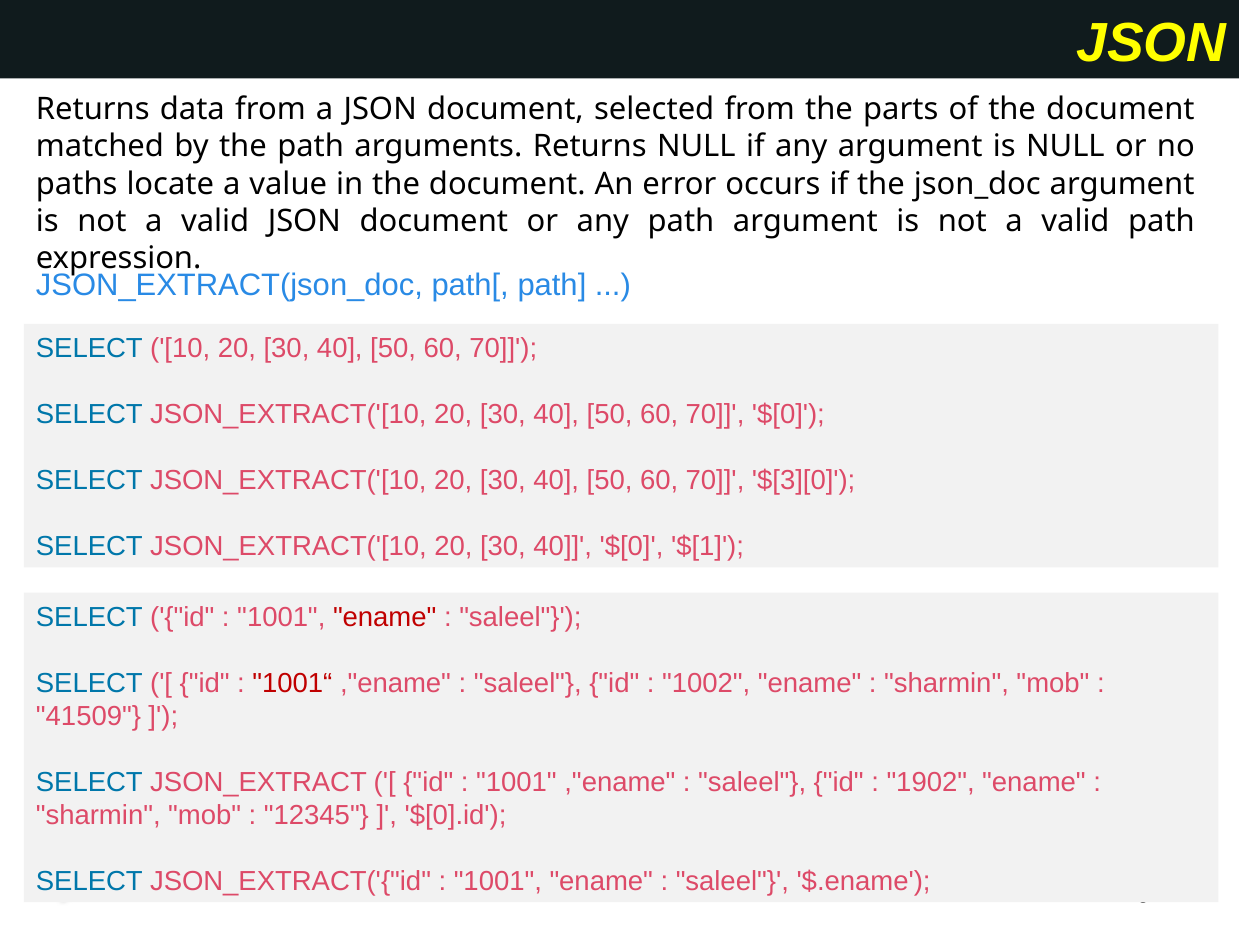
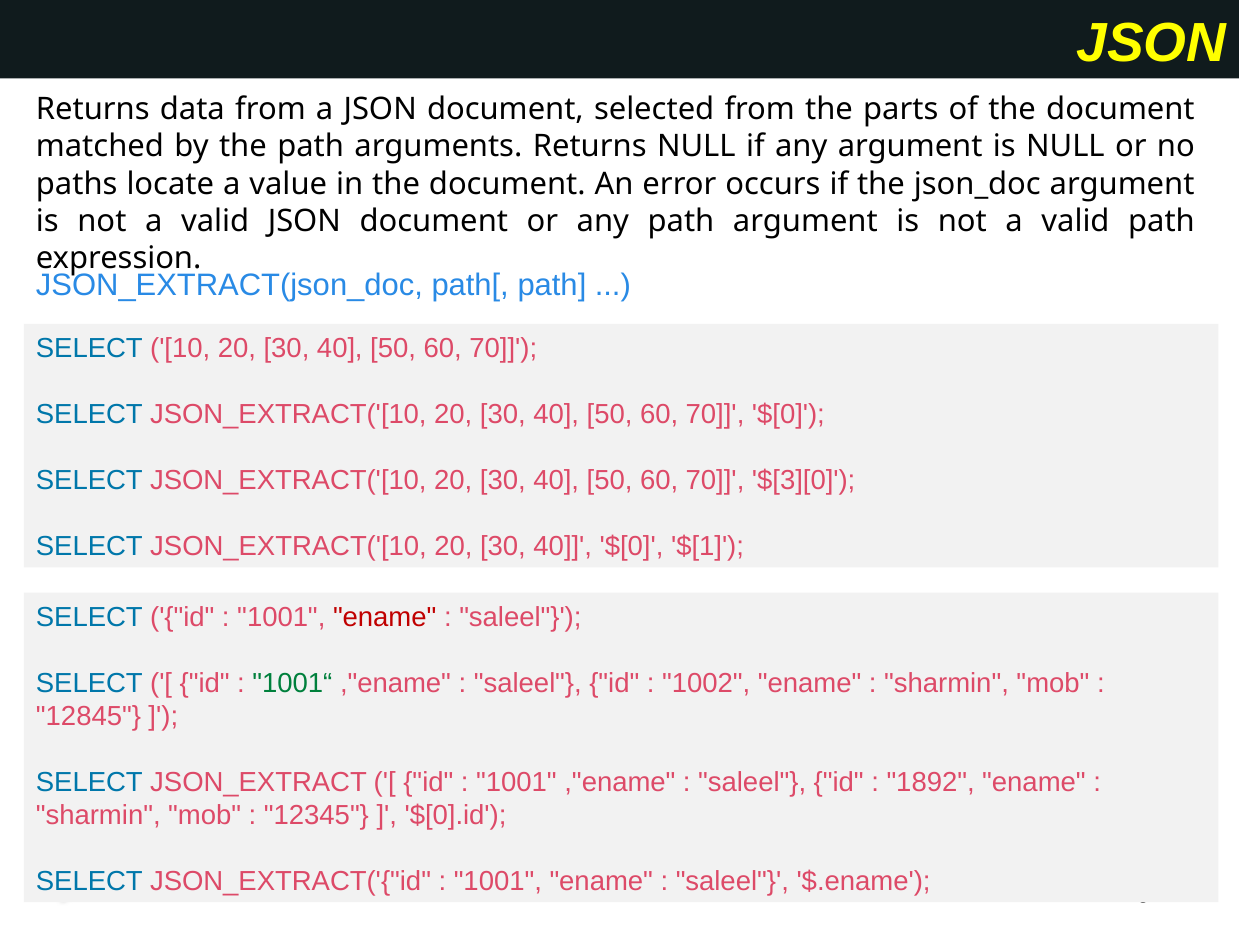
1001“ colour: red -> green (292, 683)
41509: 41509 -> 12845 (88, 716)
1902: 1902 -> 1892 (931, 782)
